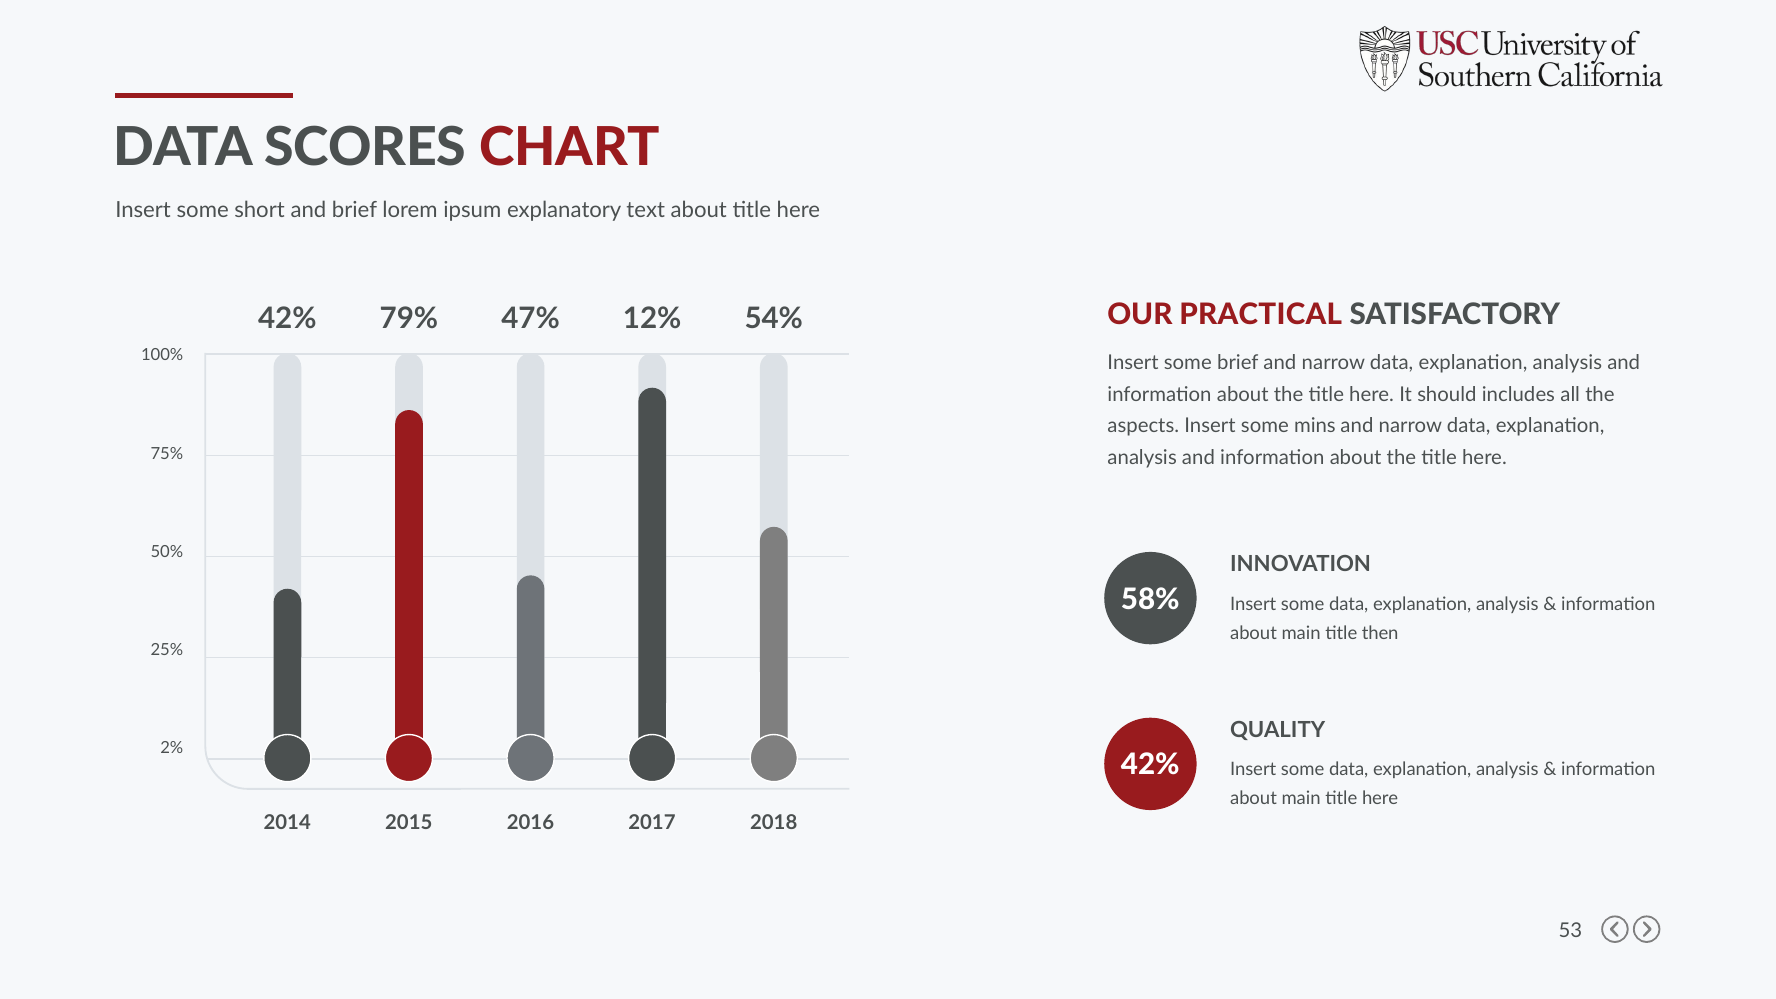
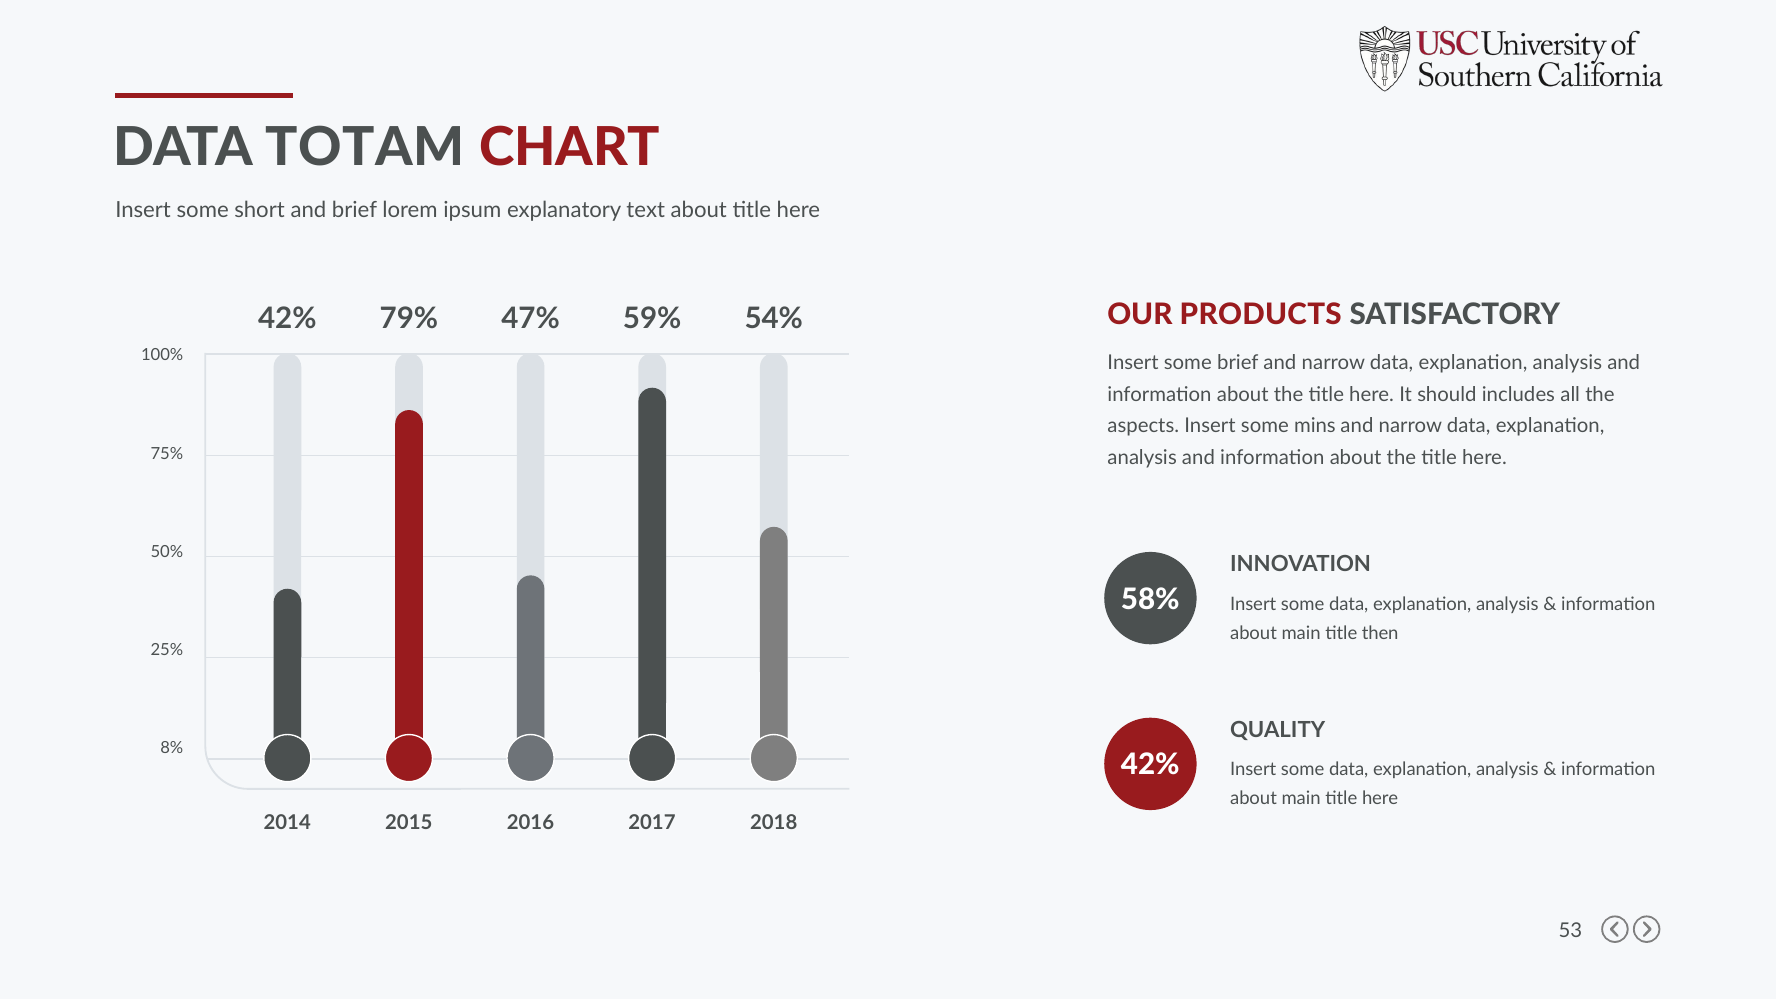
SCORES: SCORES -> TOTAM (365, 148)
PRACTICAL: PRACTICAL -> PRODUCTS (1261, 315)
12%: 12% -> 59% (652, 318)
2%: 2% -> 8% (172, 748)
